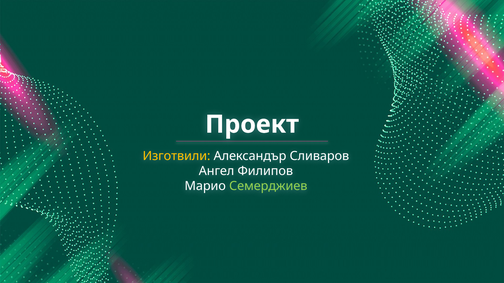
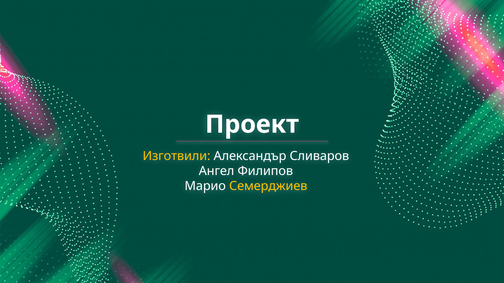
Семерджиев colour: light green -> yellow (268, 187)
